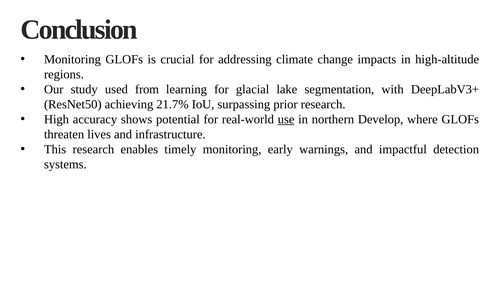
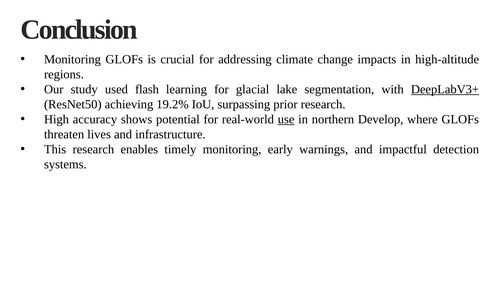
from: from -> flash (147, 89)
DeepLabV3+ underline: none -> present (445, 89)
21.7%: 21.7% -> 19.2% (173, 104)
